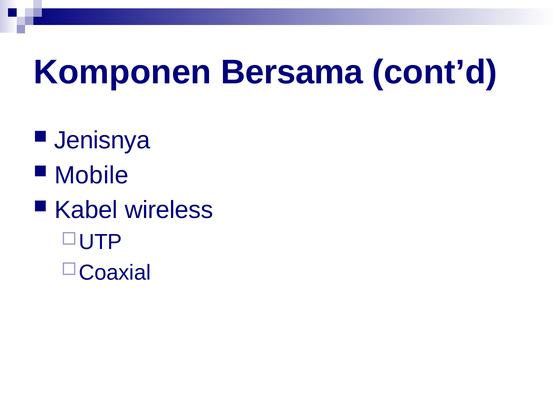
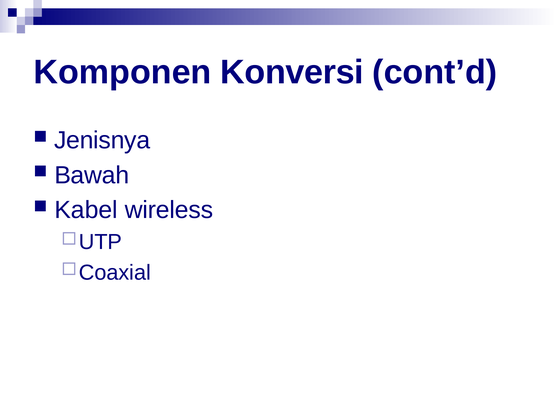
Bersama: Bersama -> Konversi (292, 72)
Mobile: Mobile -> Bawah (92, 175)
